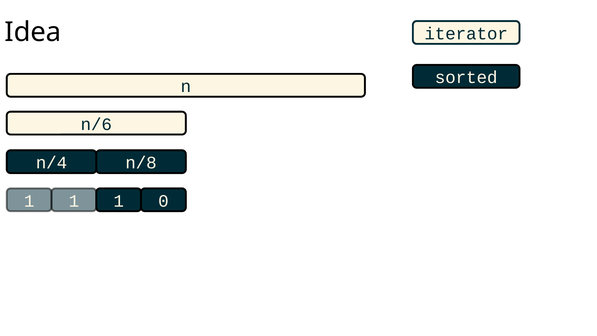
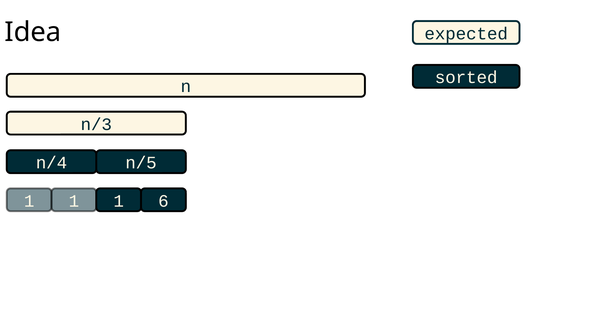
iterator: iterator -> expected (466, 34)
n/6: n/6 -> n/3 (96, 124)
n/8: n/8 -> n/5 (141, 163)
0: 0 -> 6 (163, 201)
